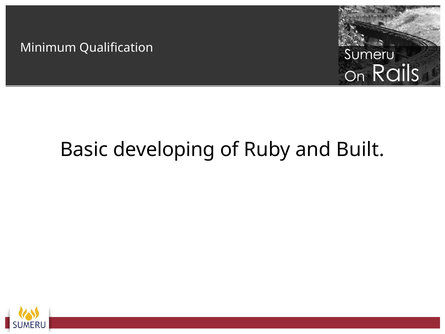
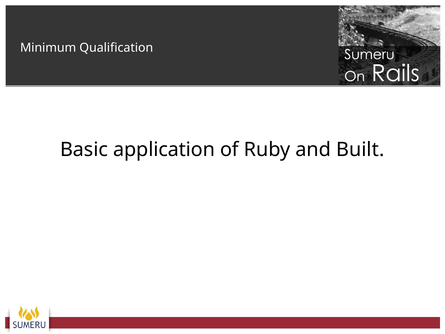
developing: developing -> application (164, 149)
